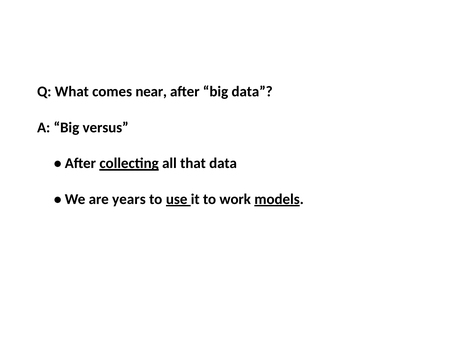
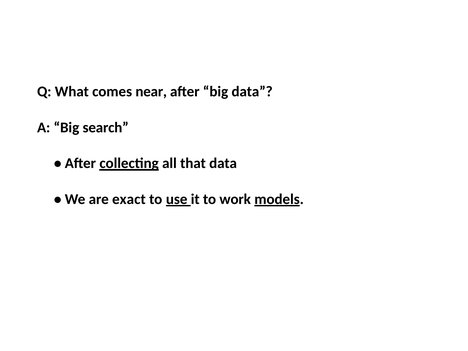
versus: versus -> search (106, 128)
years: years -> exact (129, 199)
